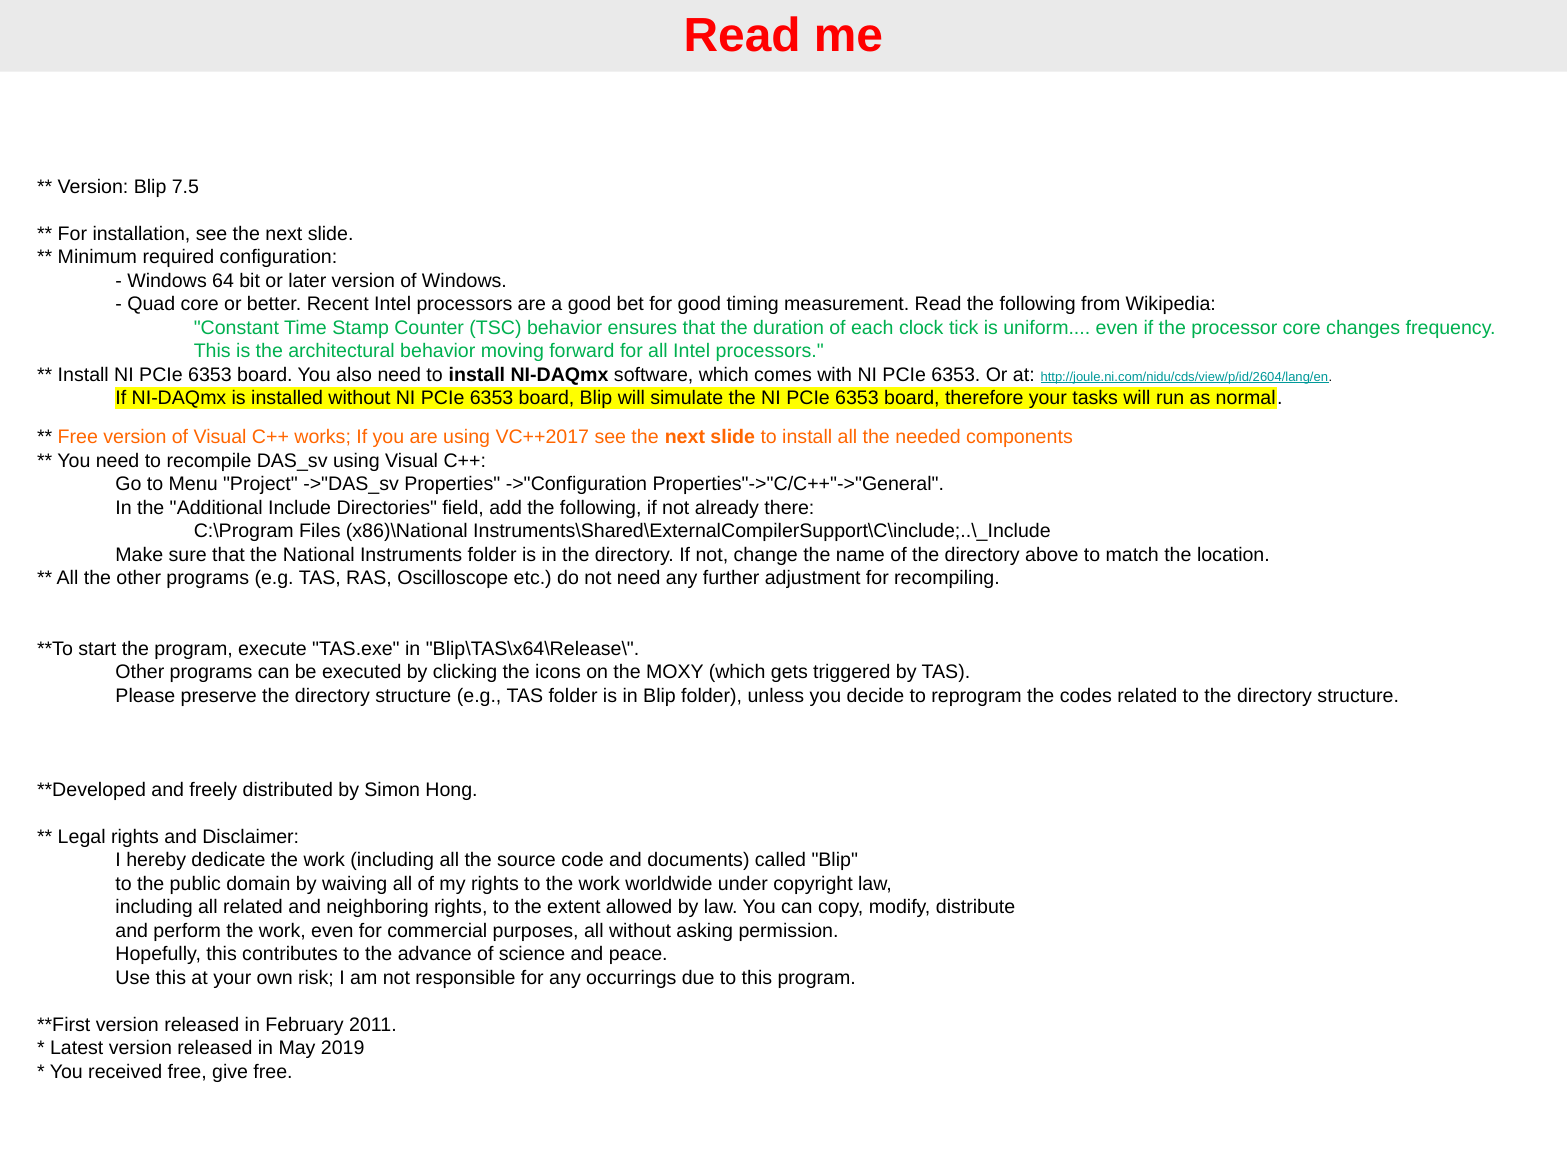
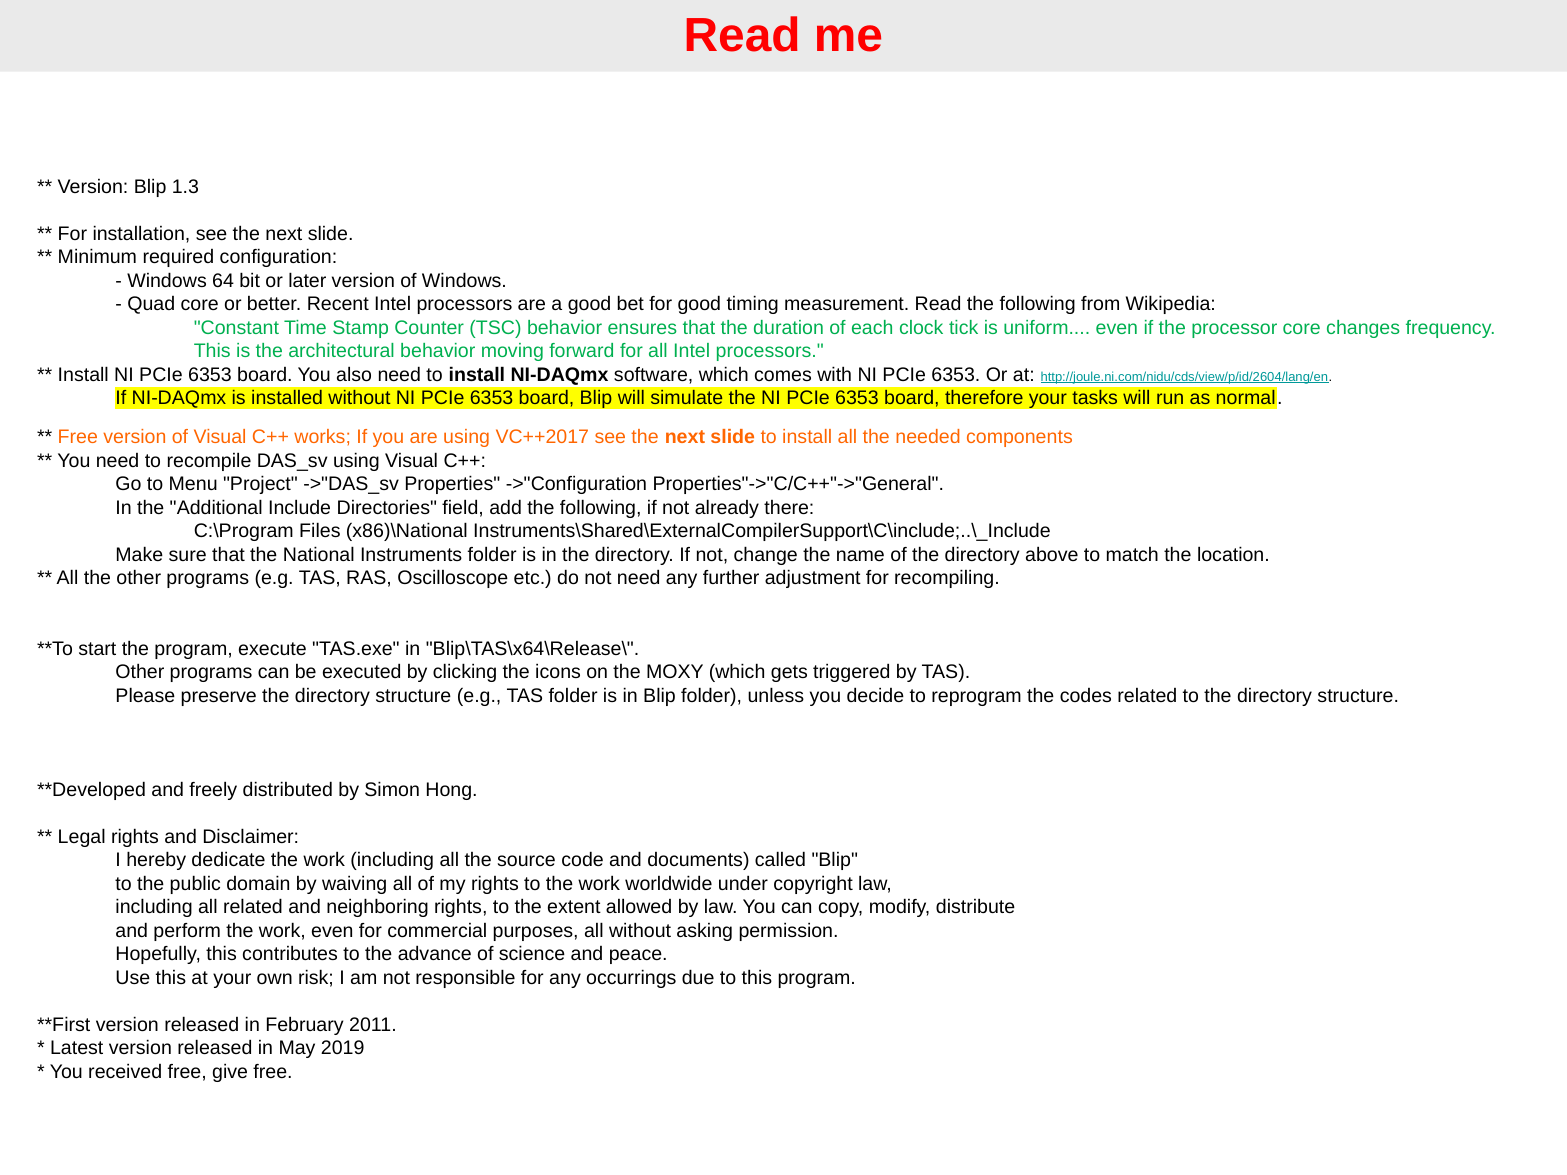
7.5: 7.5 -> 1.3 (185, 187)
